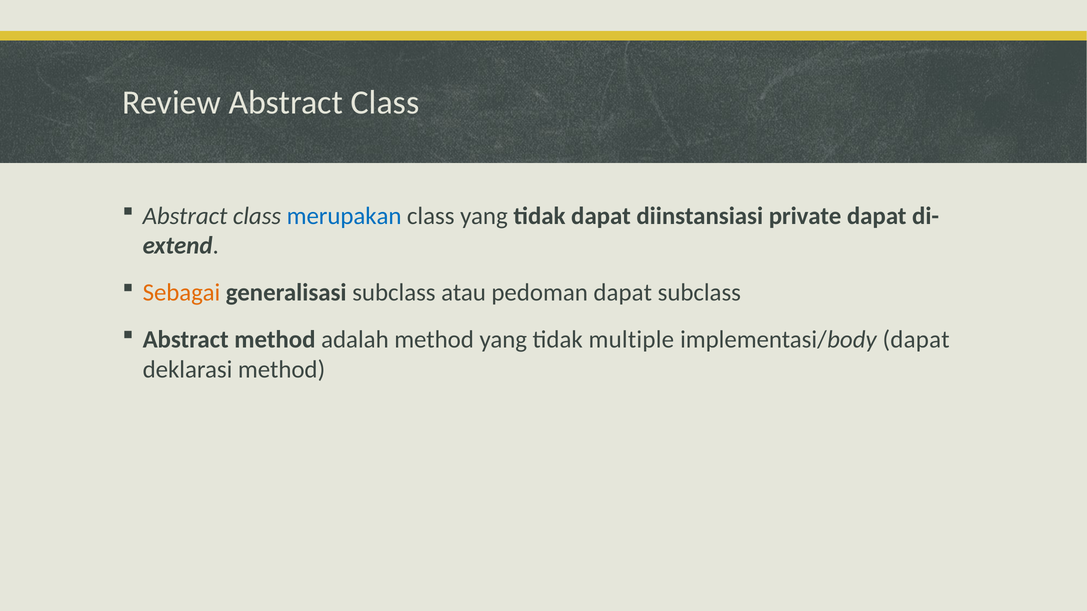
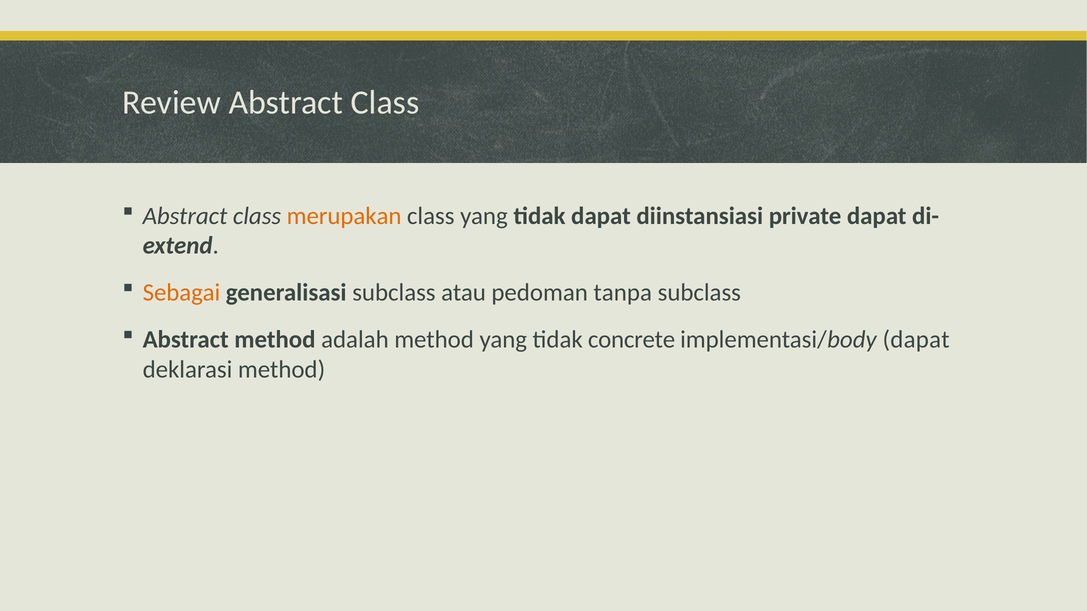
merupakan colour: blue -> orange (344, 216)
pedoman dapat: dapat -> tanpa (623, 293)
multiple: multiple -> concrete (632, 340)
